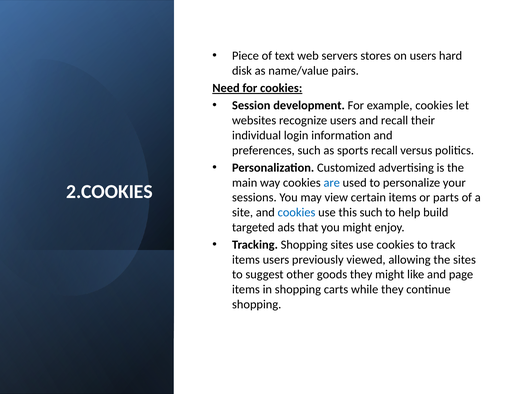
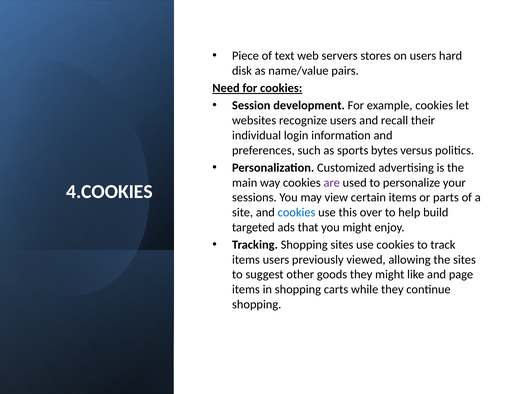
sports recall: recall -> bytes (384, 150)
are colour: blue -> purple (332, 182)
2.COOKIES: 2.COOKIES -> 4.COOKIES (110, 191)
this such: such -> over (371, 212)
